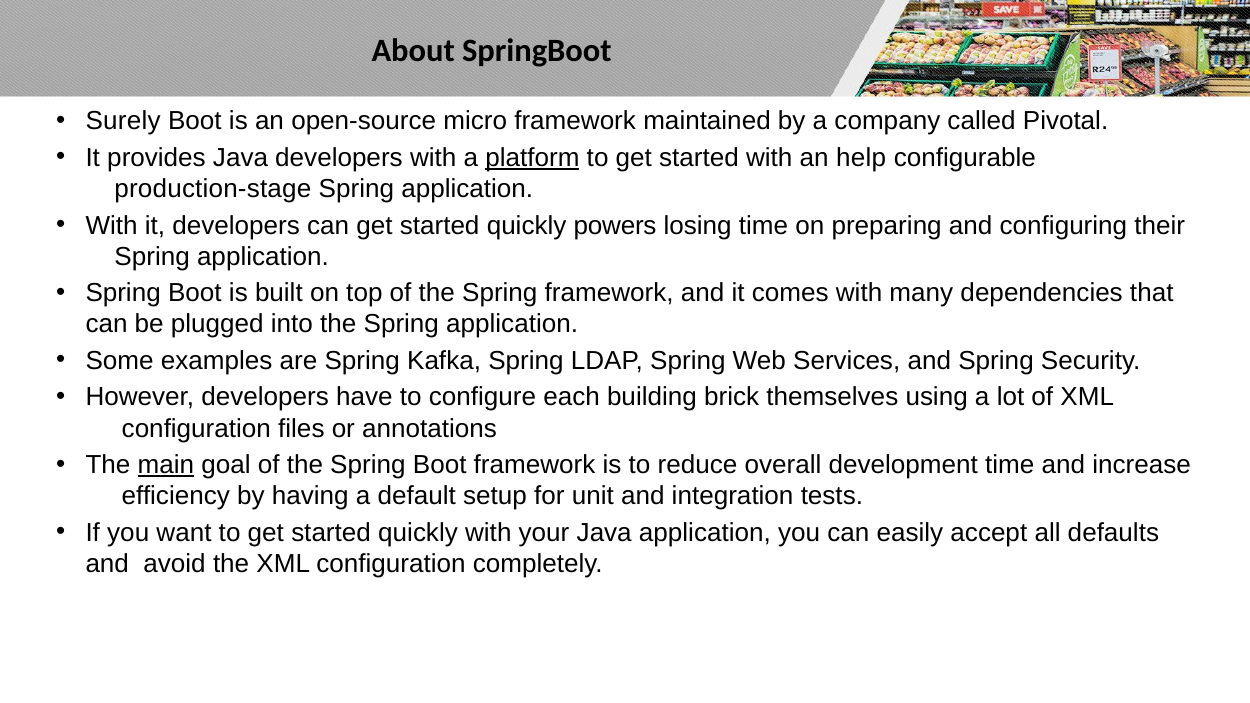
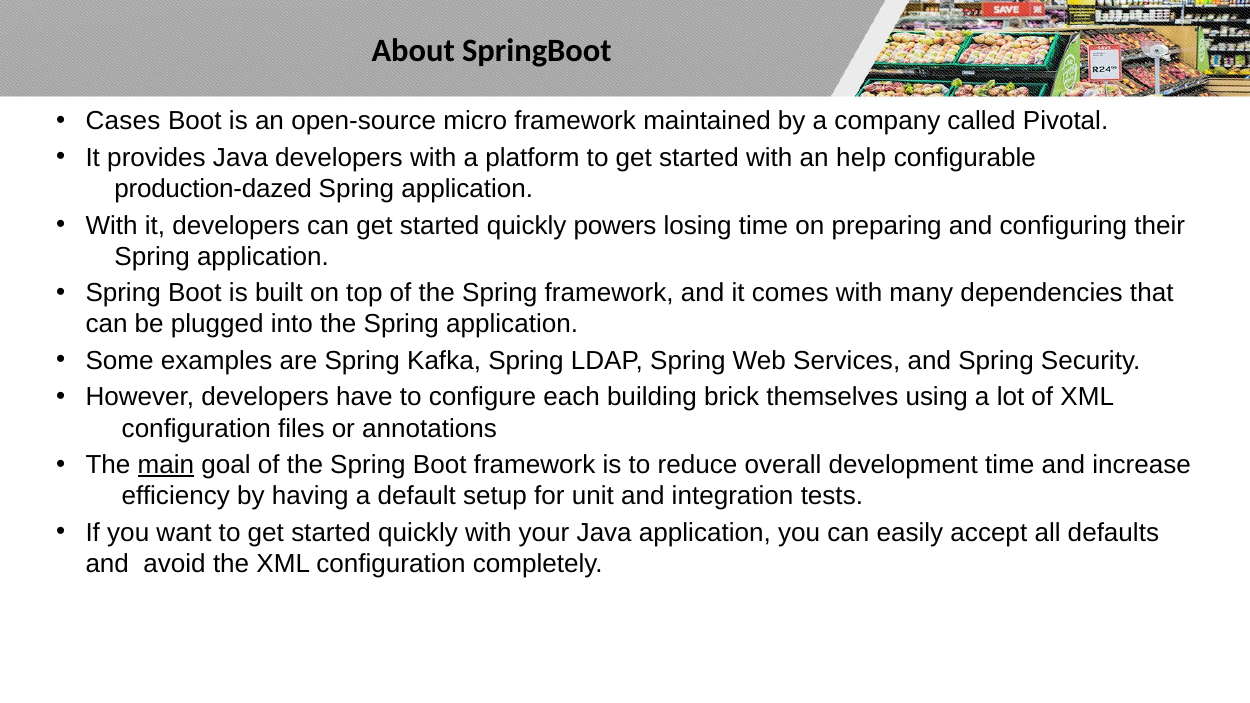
Surely: Surely -> Cases (123, 121)
platform underline: present -> none (532, 158)
production-stage: production-stage -> production-dazed (213, 189)
